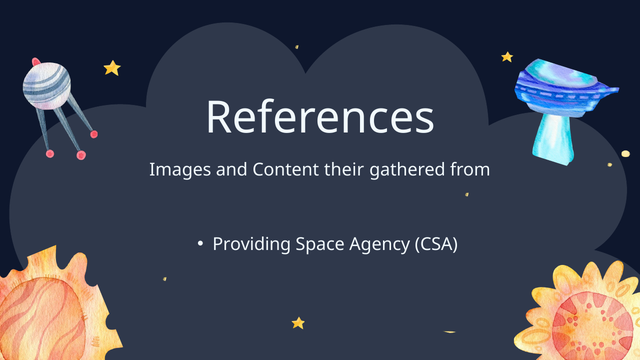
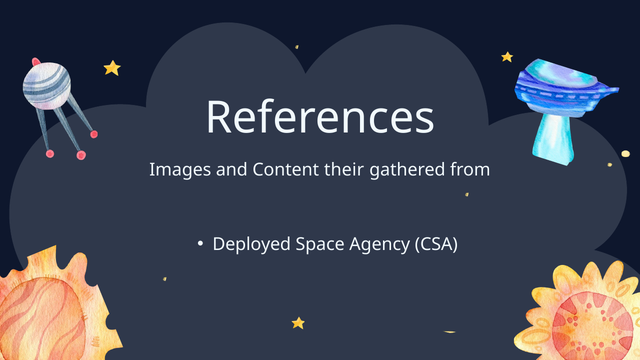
Providing: Providing -> Deployed (252, 245)
